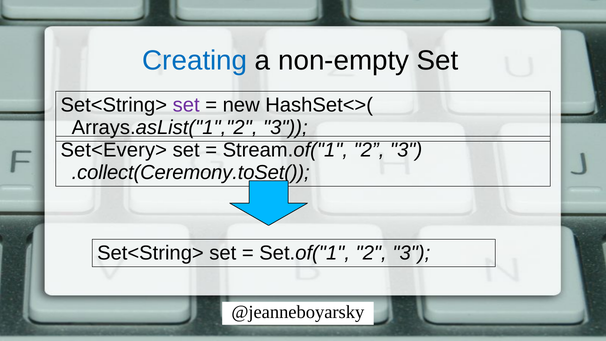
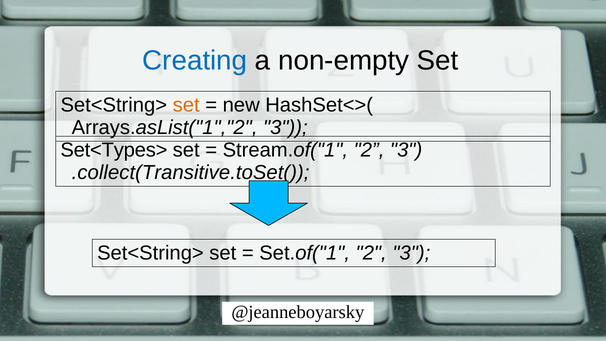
set colour: purple -> orange (186, 105)
Set<Every>: Set<Every> -> Set<Types> (114, 150)
.collect(Ceremony.toSet(: .collect(Ceremony.toSet( -> .collect(Transitive.toSet( (191, 172)
